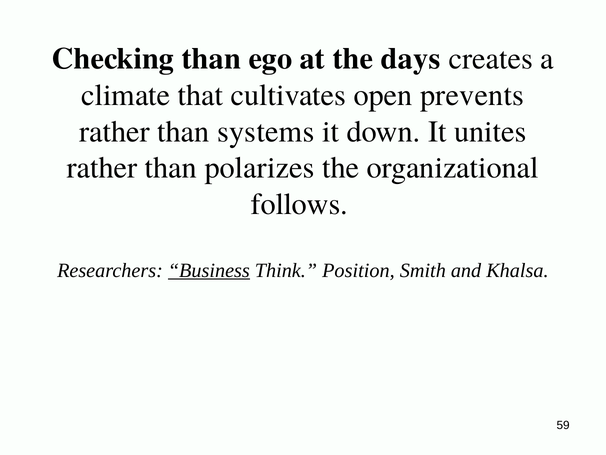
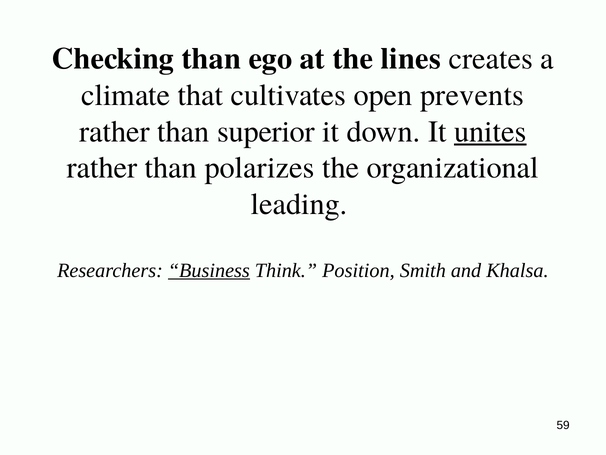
days: days -> lines (411, 59)
systems: systems -> superior (266, 131)
unites underline: none -> present (490, 131)
follows: follows -> leading (299, 204)
